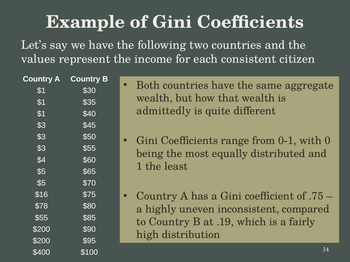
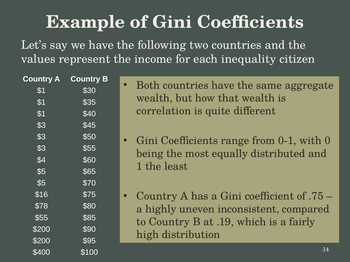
consistent: consistent -> inequality (249, 59)
admittedly: admittedly -> correlation (164, 111)
